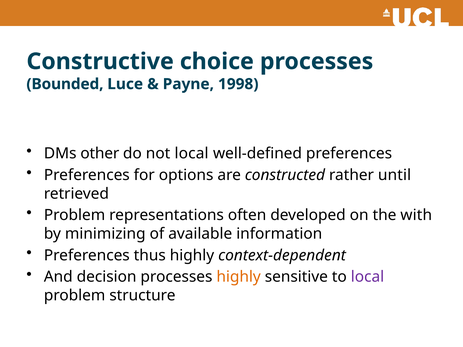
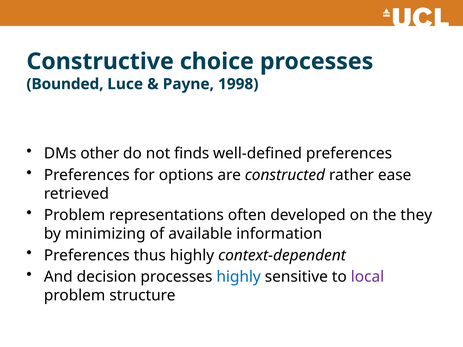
not local: local -> finds (192, 154)
until: until -> ease (395, 175)
with: with -> they (416, 215)
highly colour: orange -> blue (239, 277)
